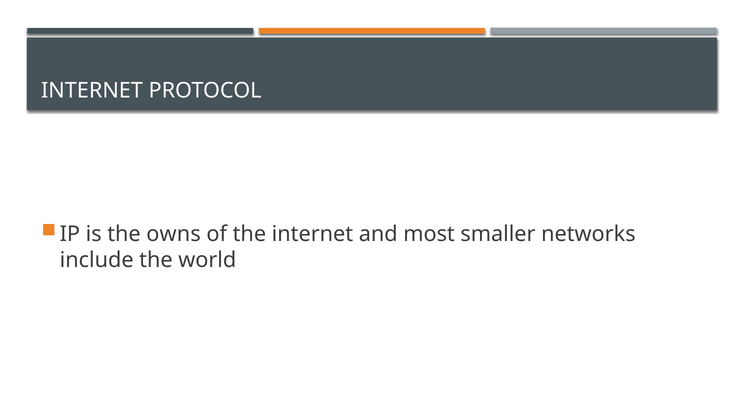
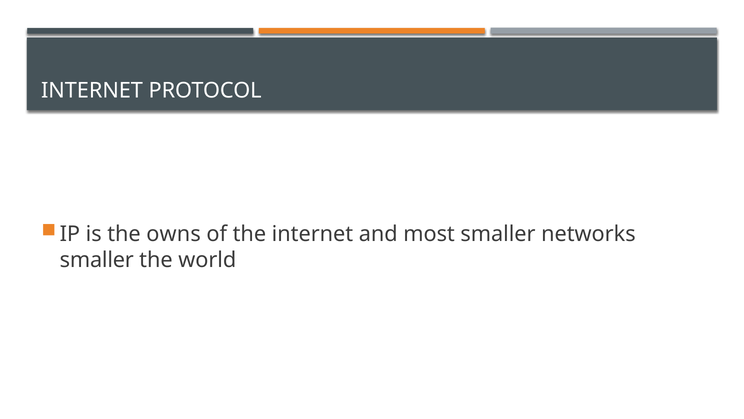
include: include -> smaller (97, 260)
